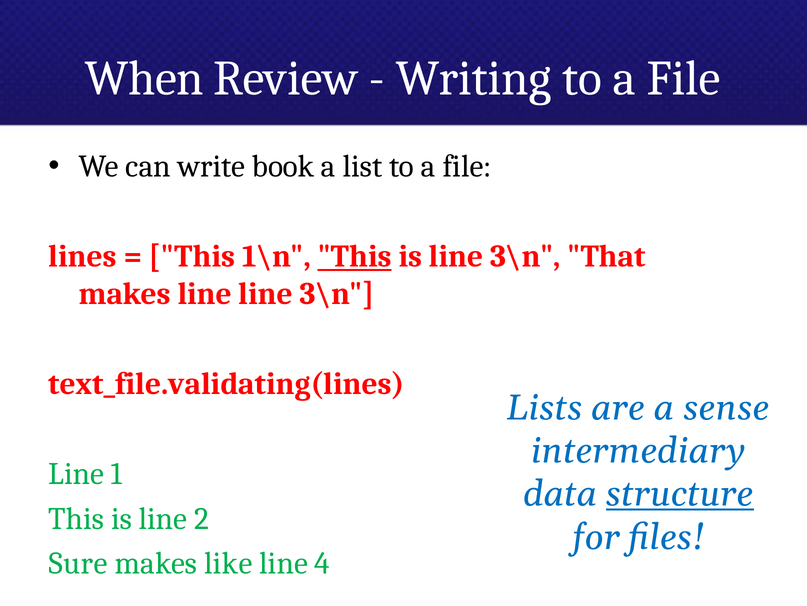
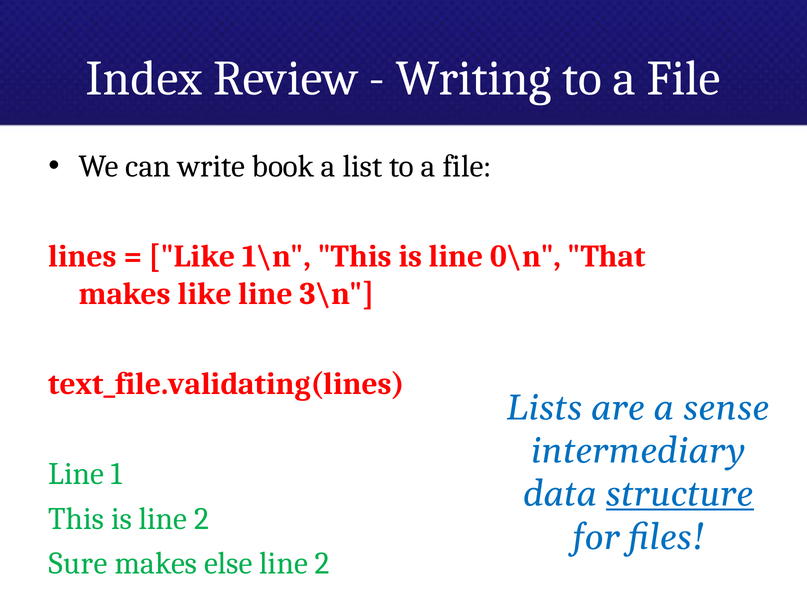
When: When -> Index (144, 78)
This: This -> Like (192, 256)
This underline: present -> none (355, 256)
is line 3\n: 3\n -> 0\n (526, 256)
makes line: line -> like (205, 294)
like: like -> else (228, 563)
4: 4 -> 2 (322, 563)
